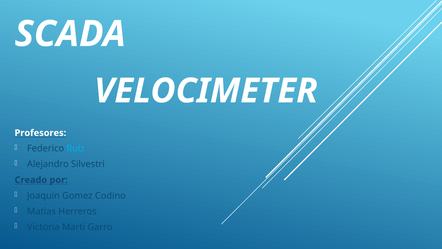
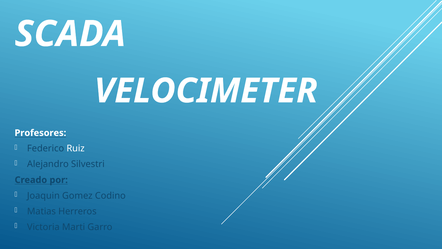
Ruiz colour: light blue -> white (76, 148)
